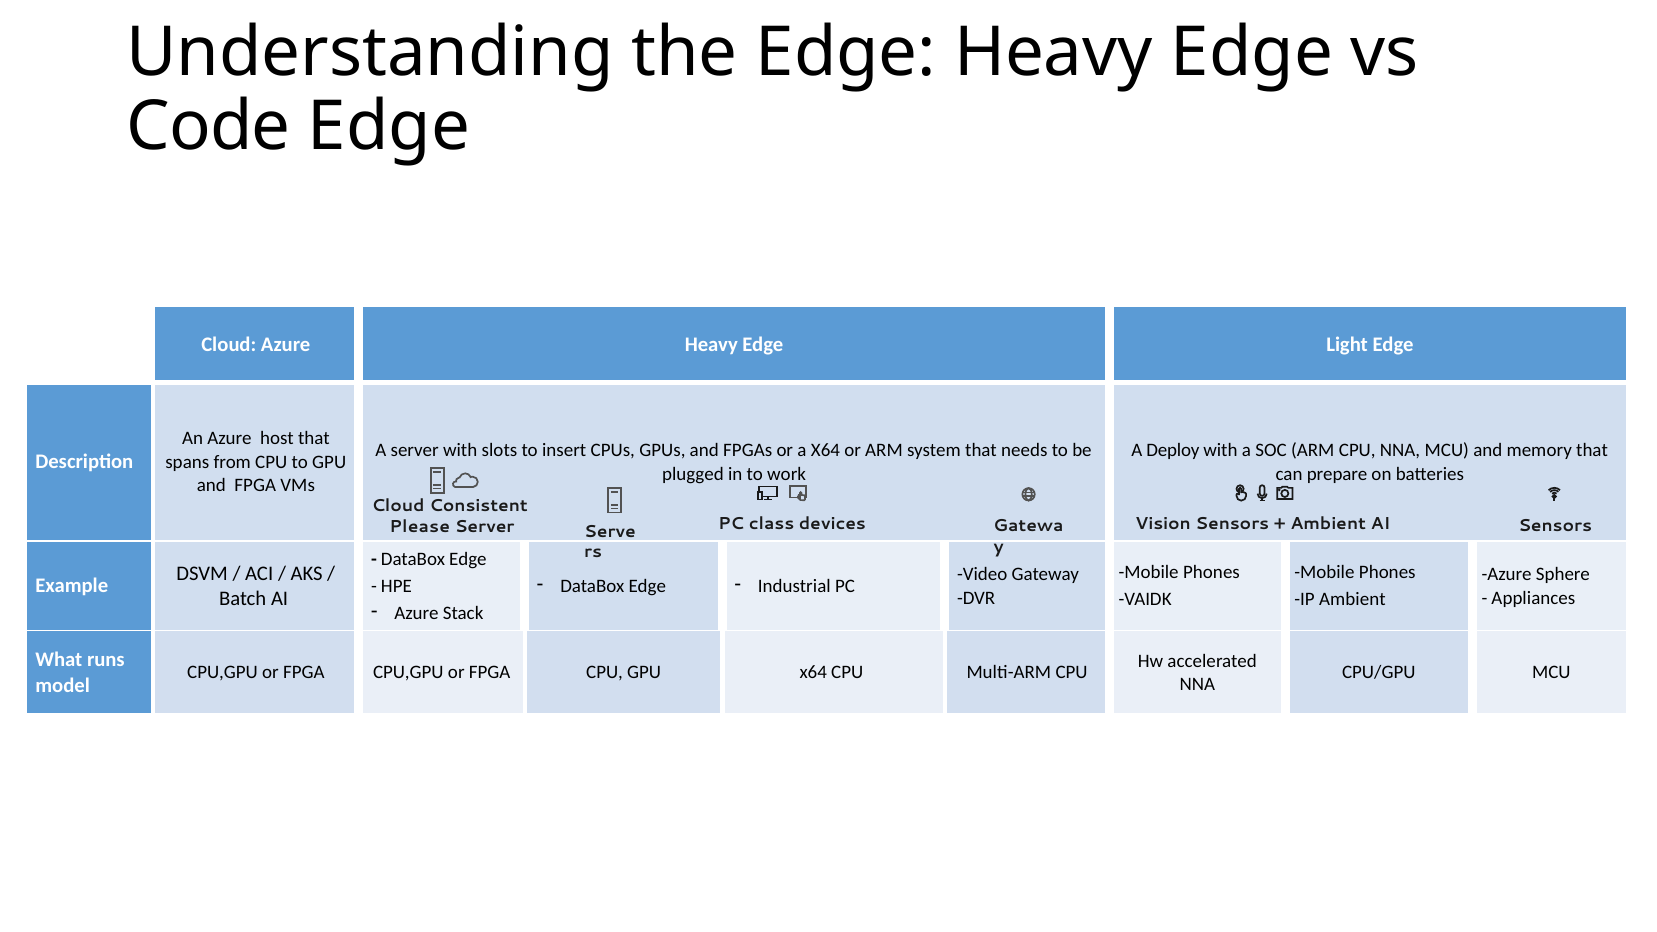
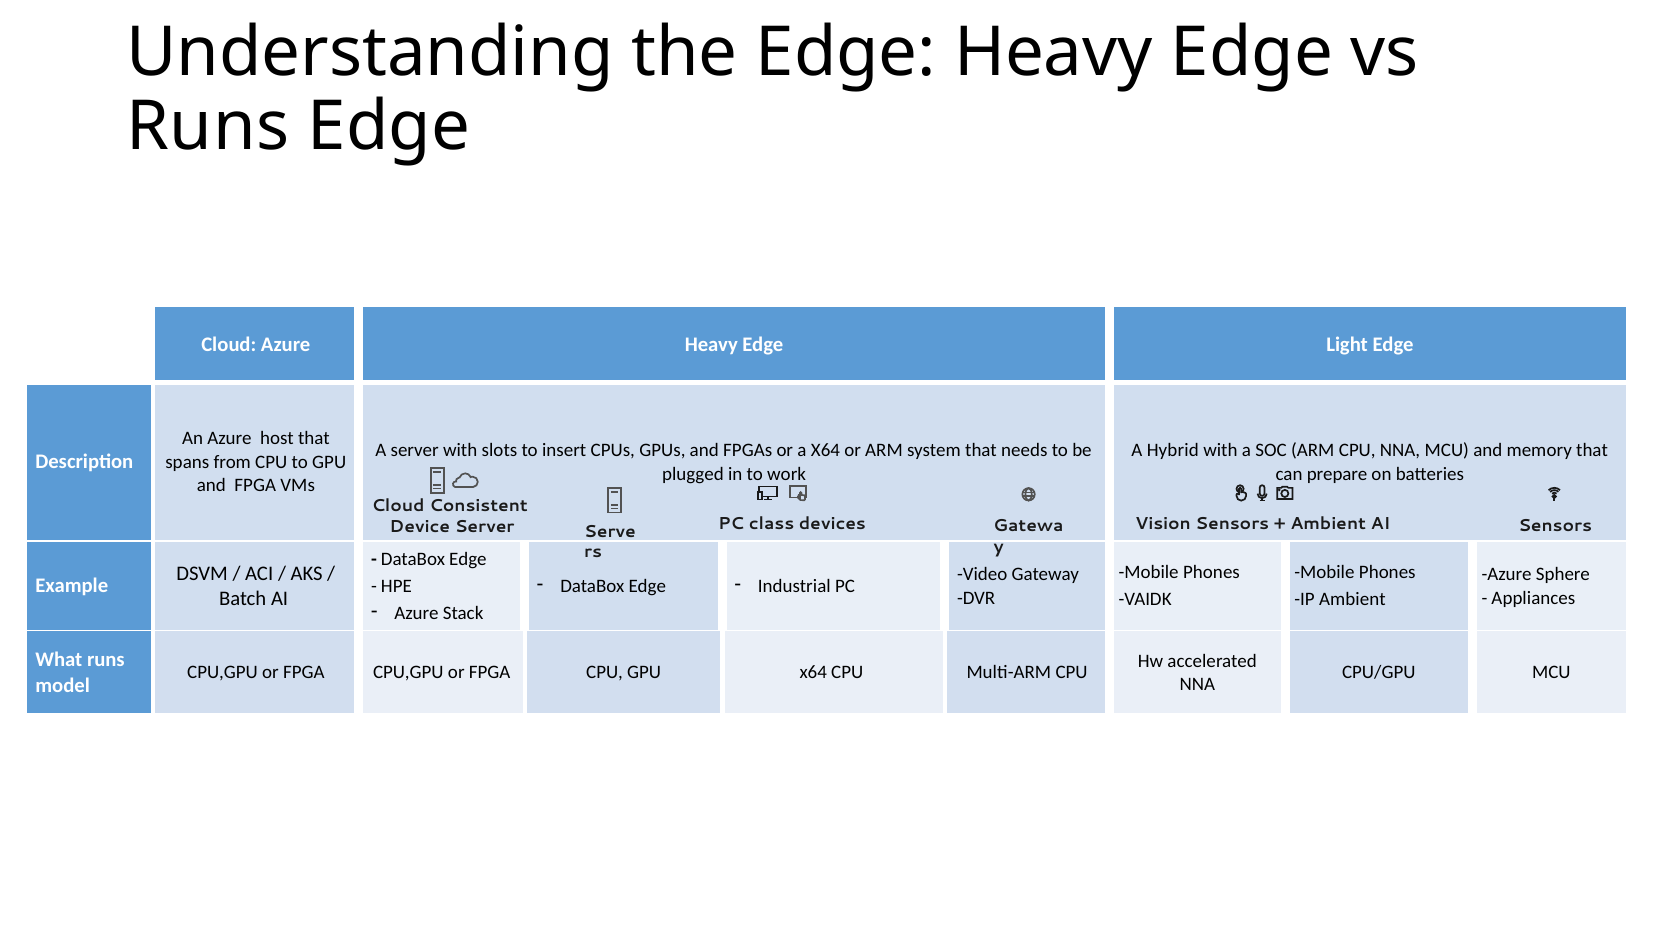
Code: Code -> Runs (208, 127)
Deploy: Deploy -> Hybrid (1173, 450)
Please: Please -> Device (420, 527)
